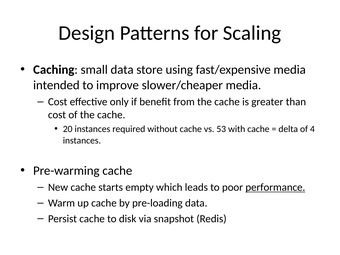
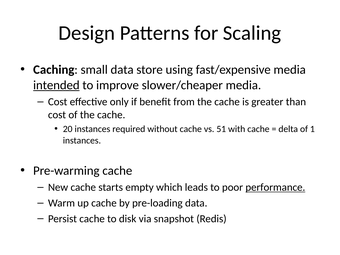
intended underline: none -> present (56, 85)
53: 53 -> 51 (221, 129)
4: 4 -> 1 (312, 129)
